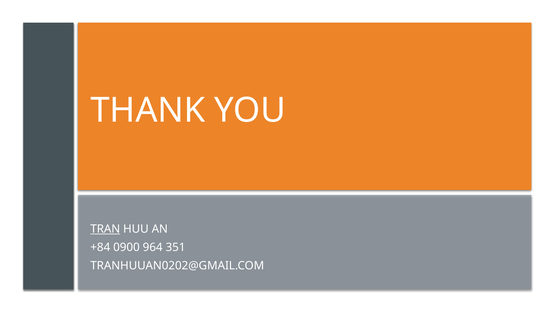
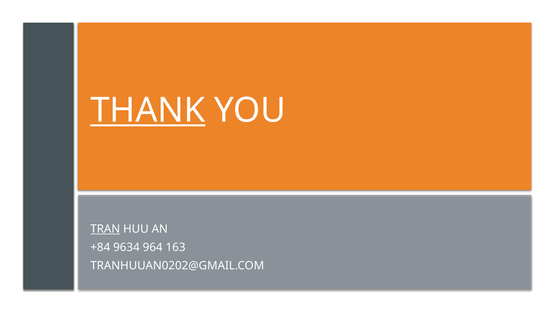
THANK underline: none -> present (148, 110)
0900: 0900 -> 9634 (126, 248)
351: 351 -> 163 (176, 248)
